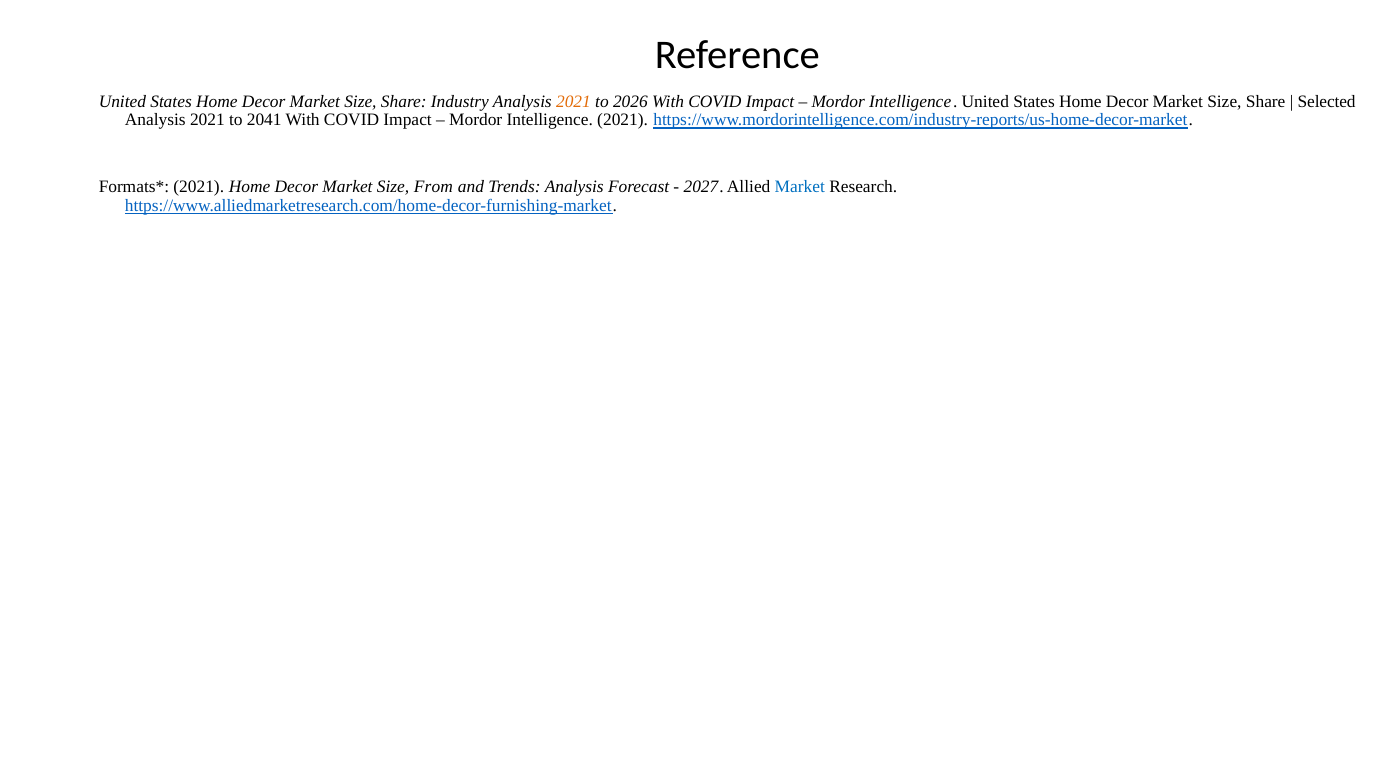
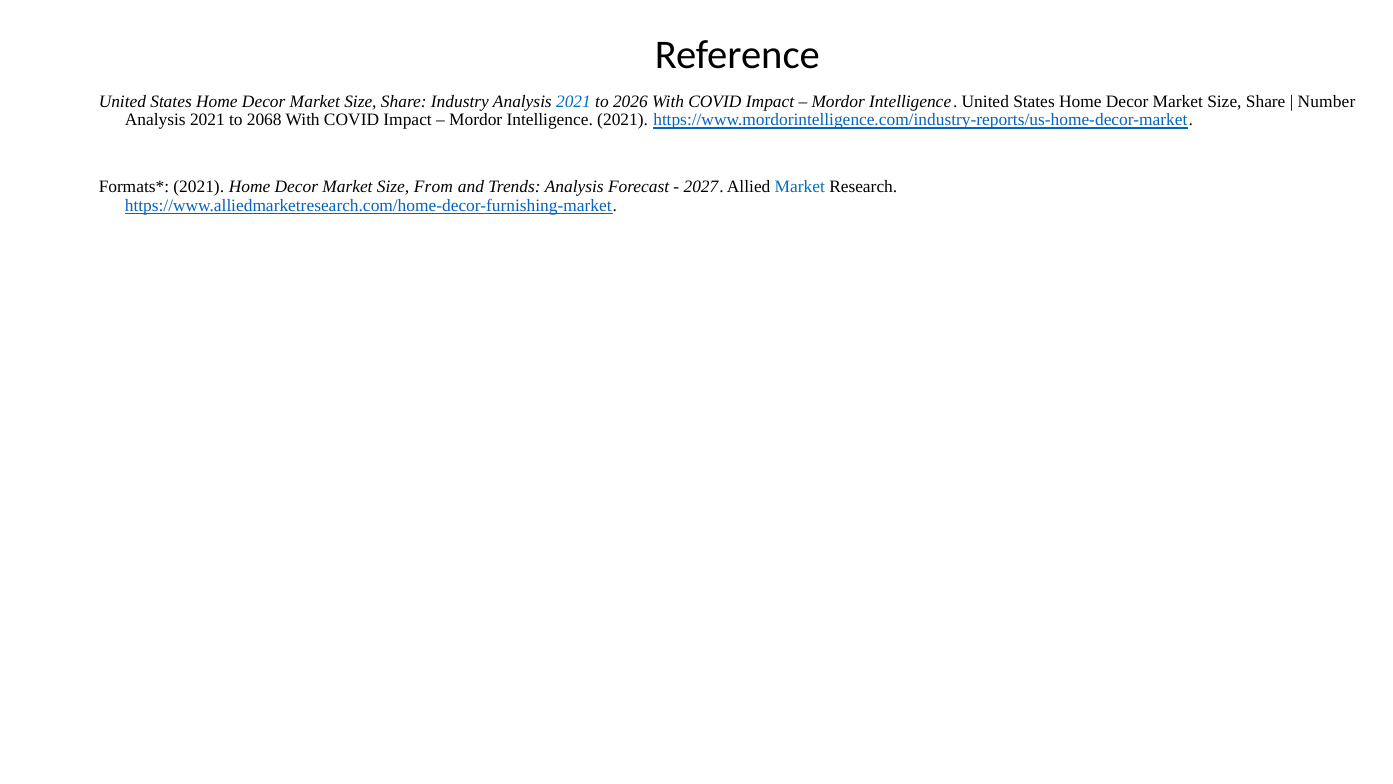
2021 colour: orange -> blue (573, 101)
Selected: Selected -> Number (1327, 101)
2041: 2041 -> 2068 (264, 120)
